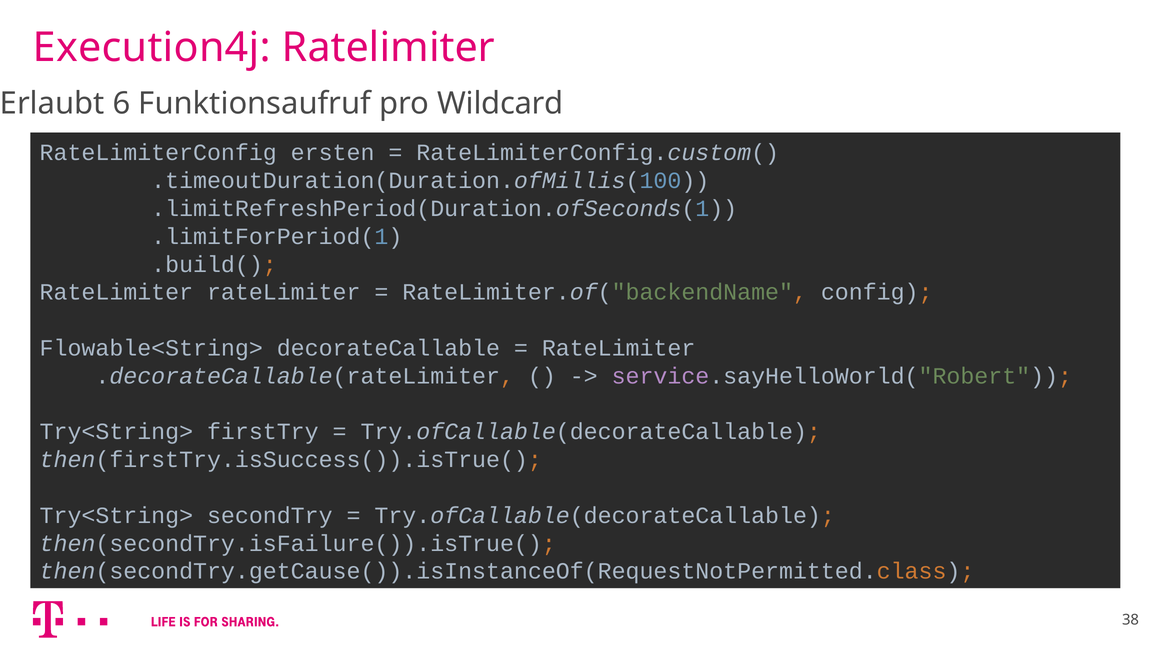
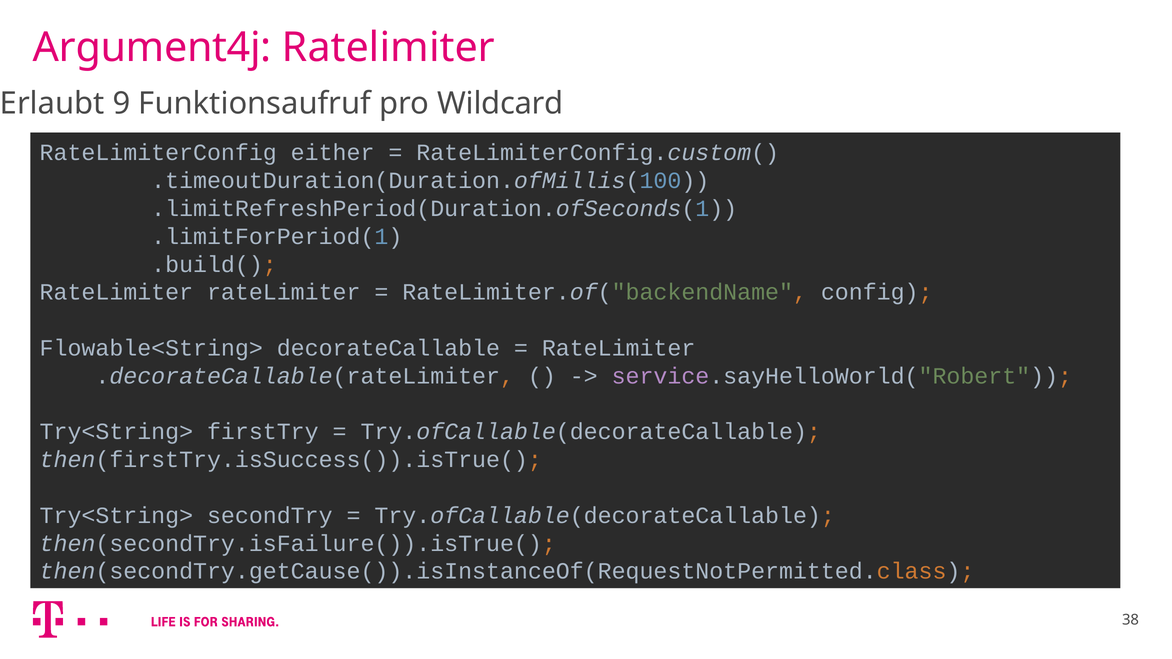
Execution4j: Execution4j -> Argument4j (152, 48)
6: 6 -> 9 (122, 104)
ersten: ersten -> either (333, 153)
